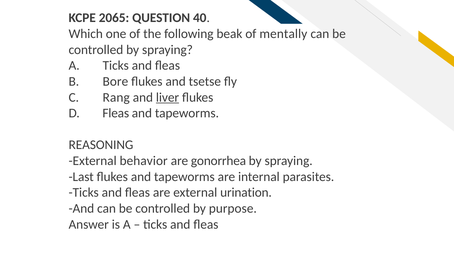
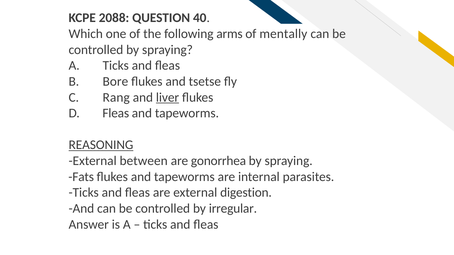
2065: 2065 -> 2088 (114, 18)
beak: beak -> arms (230, 34)
REASONING underline: none -> present (101, 145)
behavior: behavior -> between (144, 161)
Last: Last -> Fats (81, 177)
urination: urination -> digestion (246, 193)
purpose: purpose -> irregular (233, 209)
